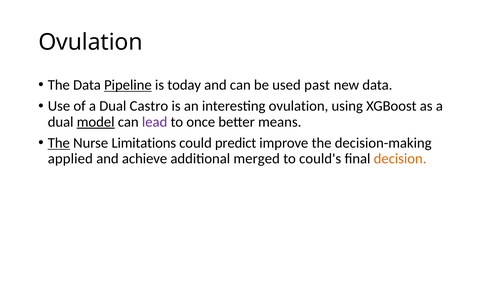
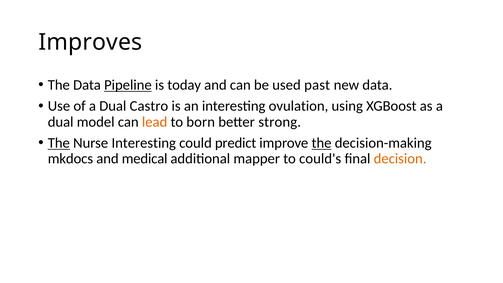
Ovulation: Ovulation -> Improves (90, 42)
model underline: present -> none (96, 122)
lead colour: purple -> orange (155, 122)
once: once -> born (201, 122)
means: means -> strong (280, 122)
Nurse Limitations: Limitations -> Interesting (144, 143)
the underline: none -> present (322, 143)
applied: applied -> mkdocs (70, 159)
achieve: achieve -> medical (145, 159)
merged: merged -> mapper (257, 159)
